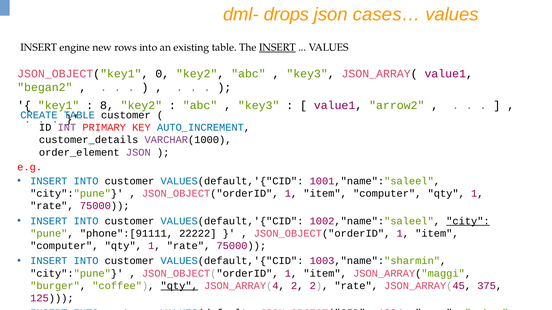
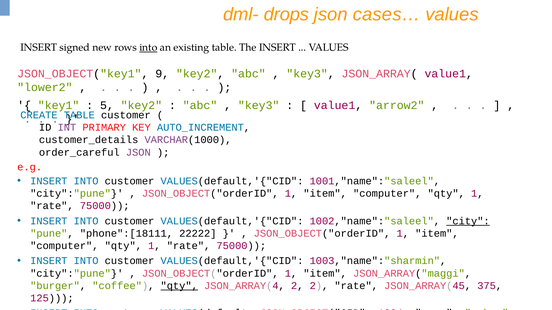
engine: engine -> signed (75, 48)
into underline: none -> present (148, 48)
INSERT underline: present -> none (278, 48)
0: 0 -> 9 (162, 74)
began2: began2 -> lower2 (45, 87)
8: 8 -> 5 (107, 105)
order_element: order_element -> order_careful (79, 153)
phone":[91111: phone":[91111 -> phone":[18111 (126, 234)
